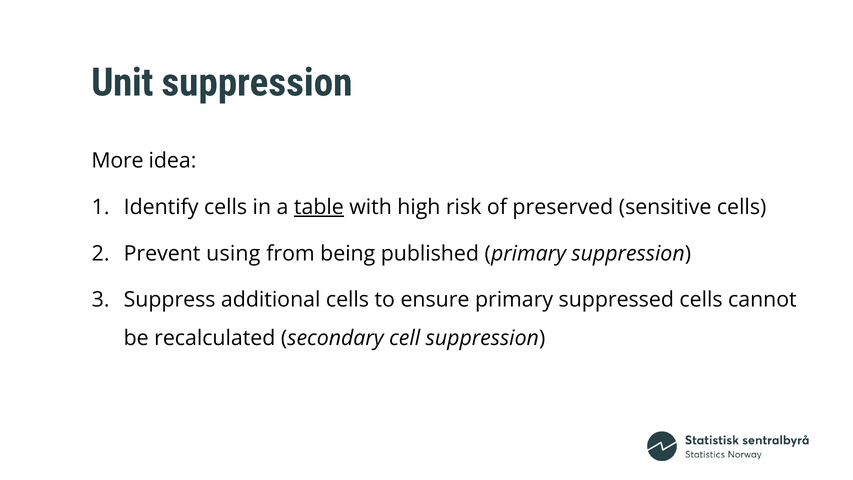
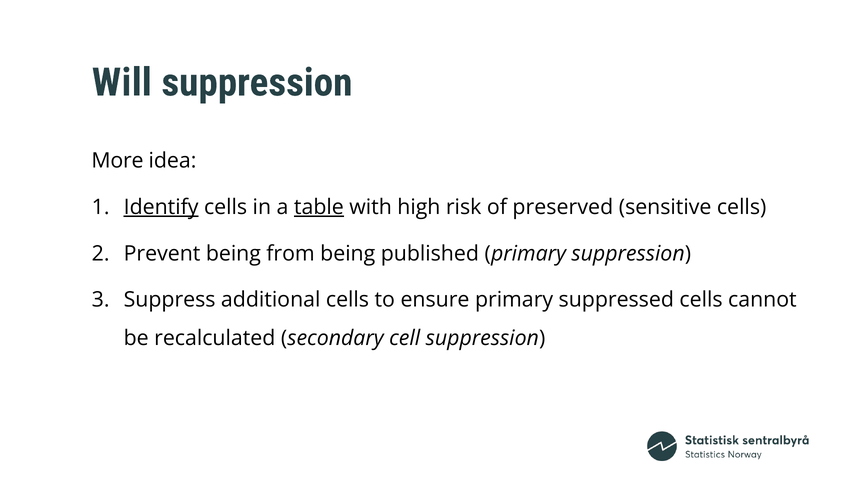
Unit: Unit -> Will (122, 83)
Identify underline: none -> present (161, 207)
Prevent using: using -> being (233, 253)
